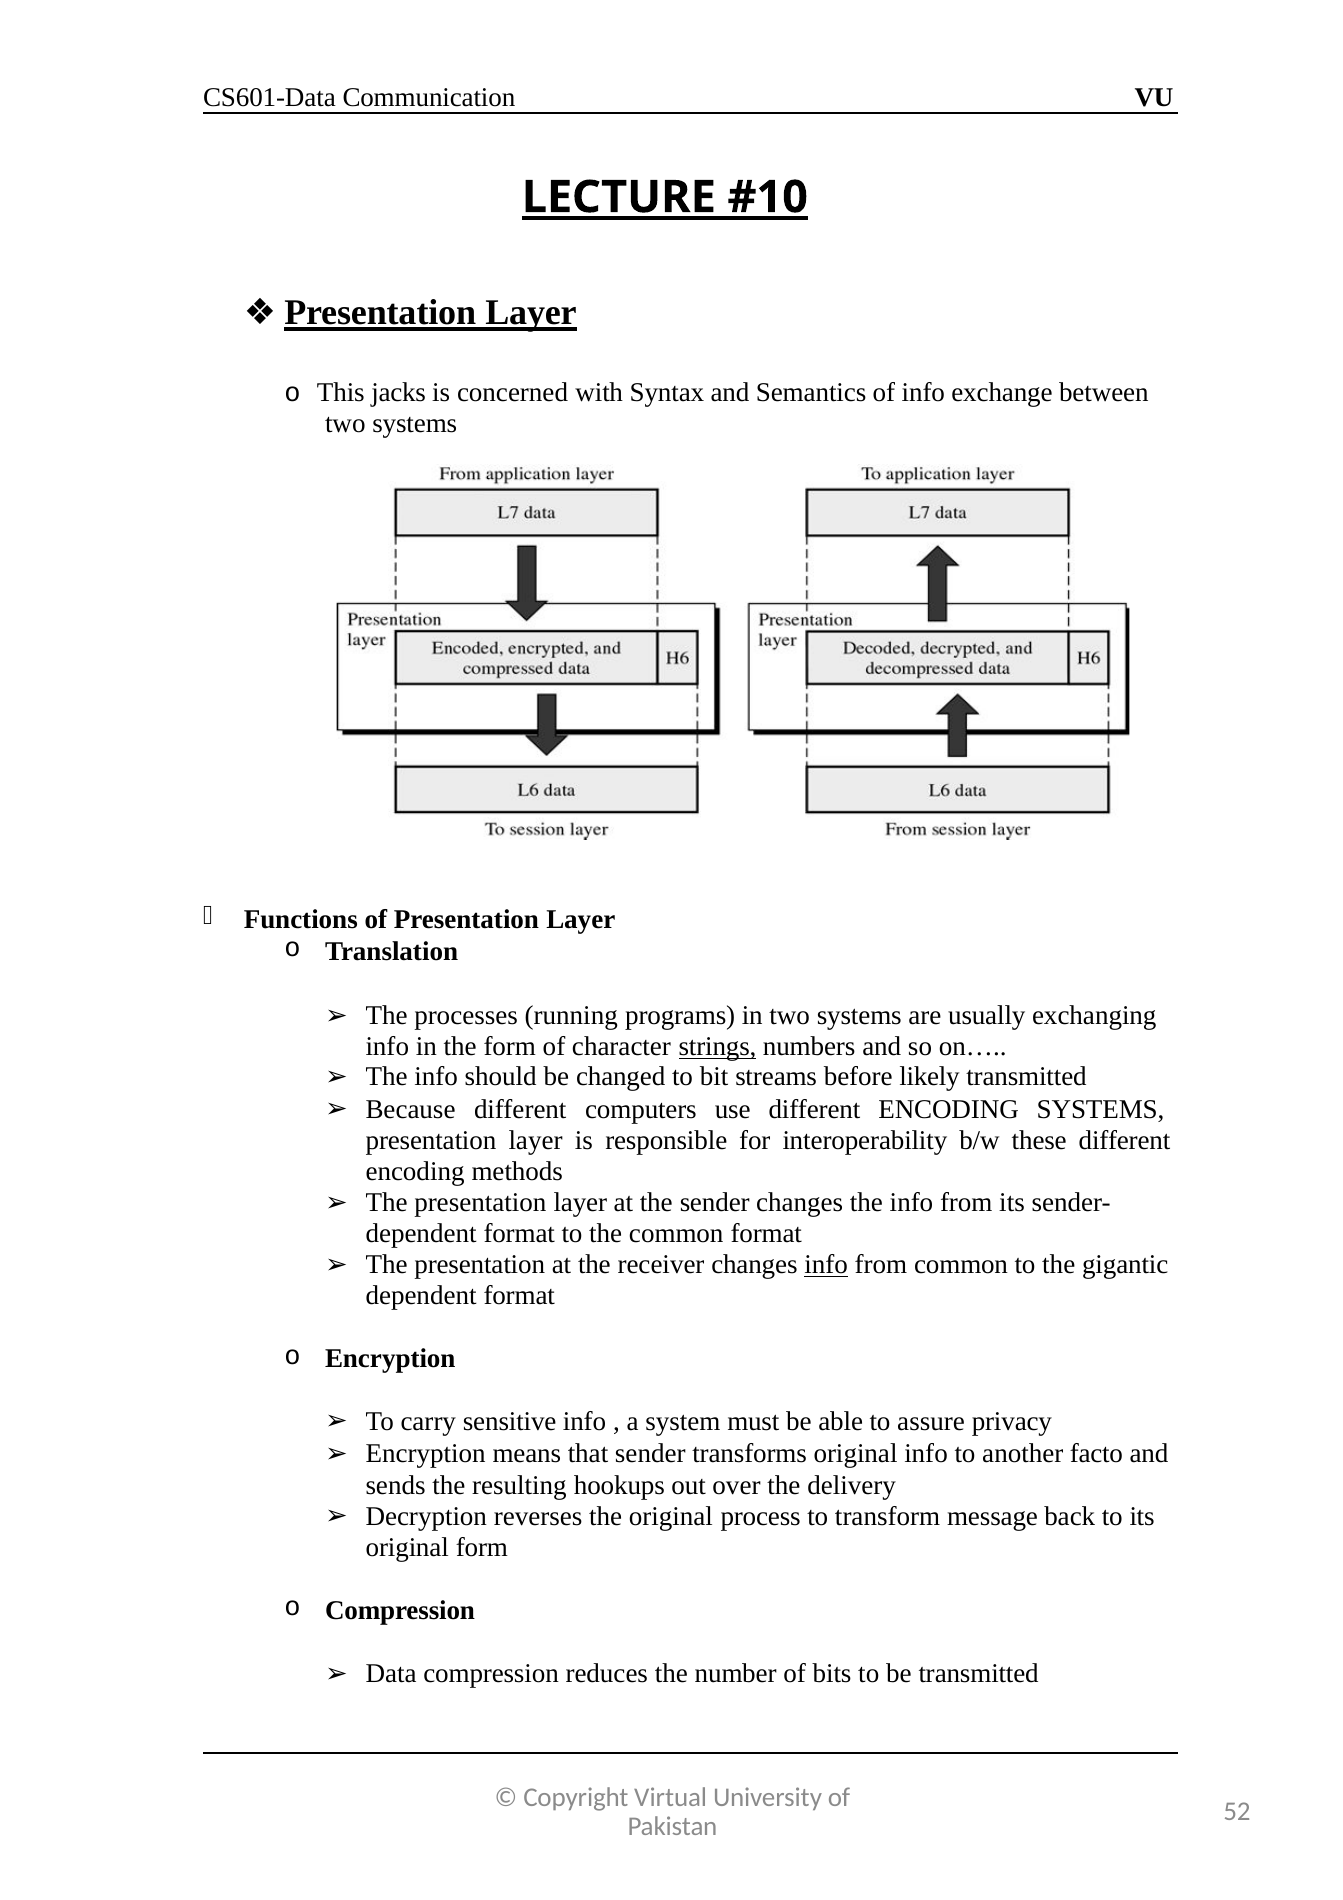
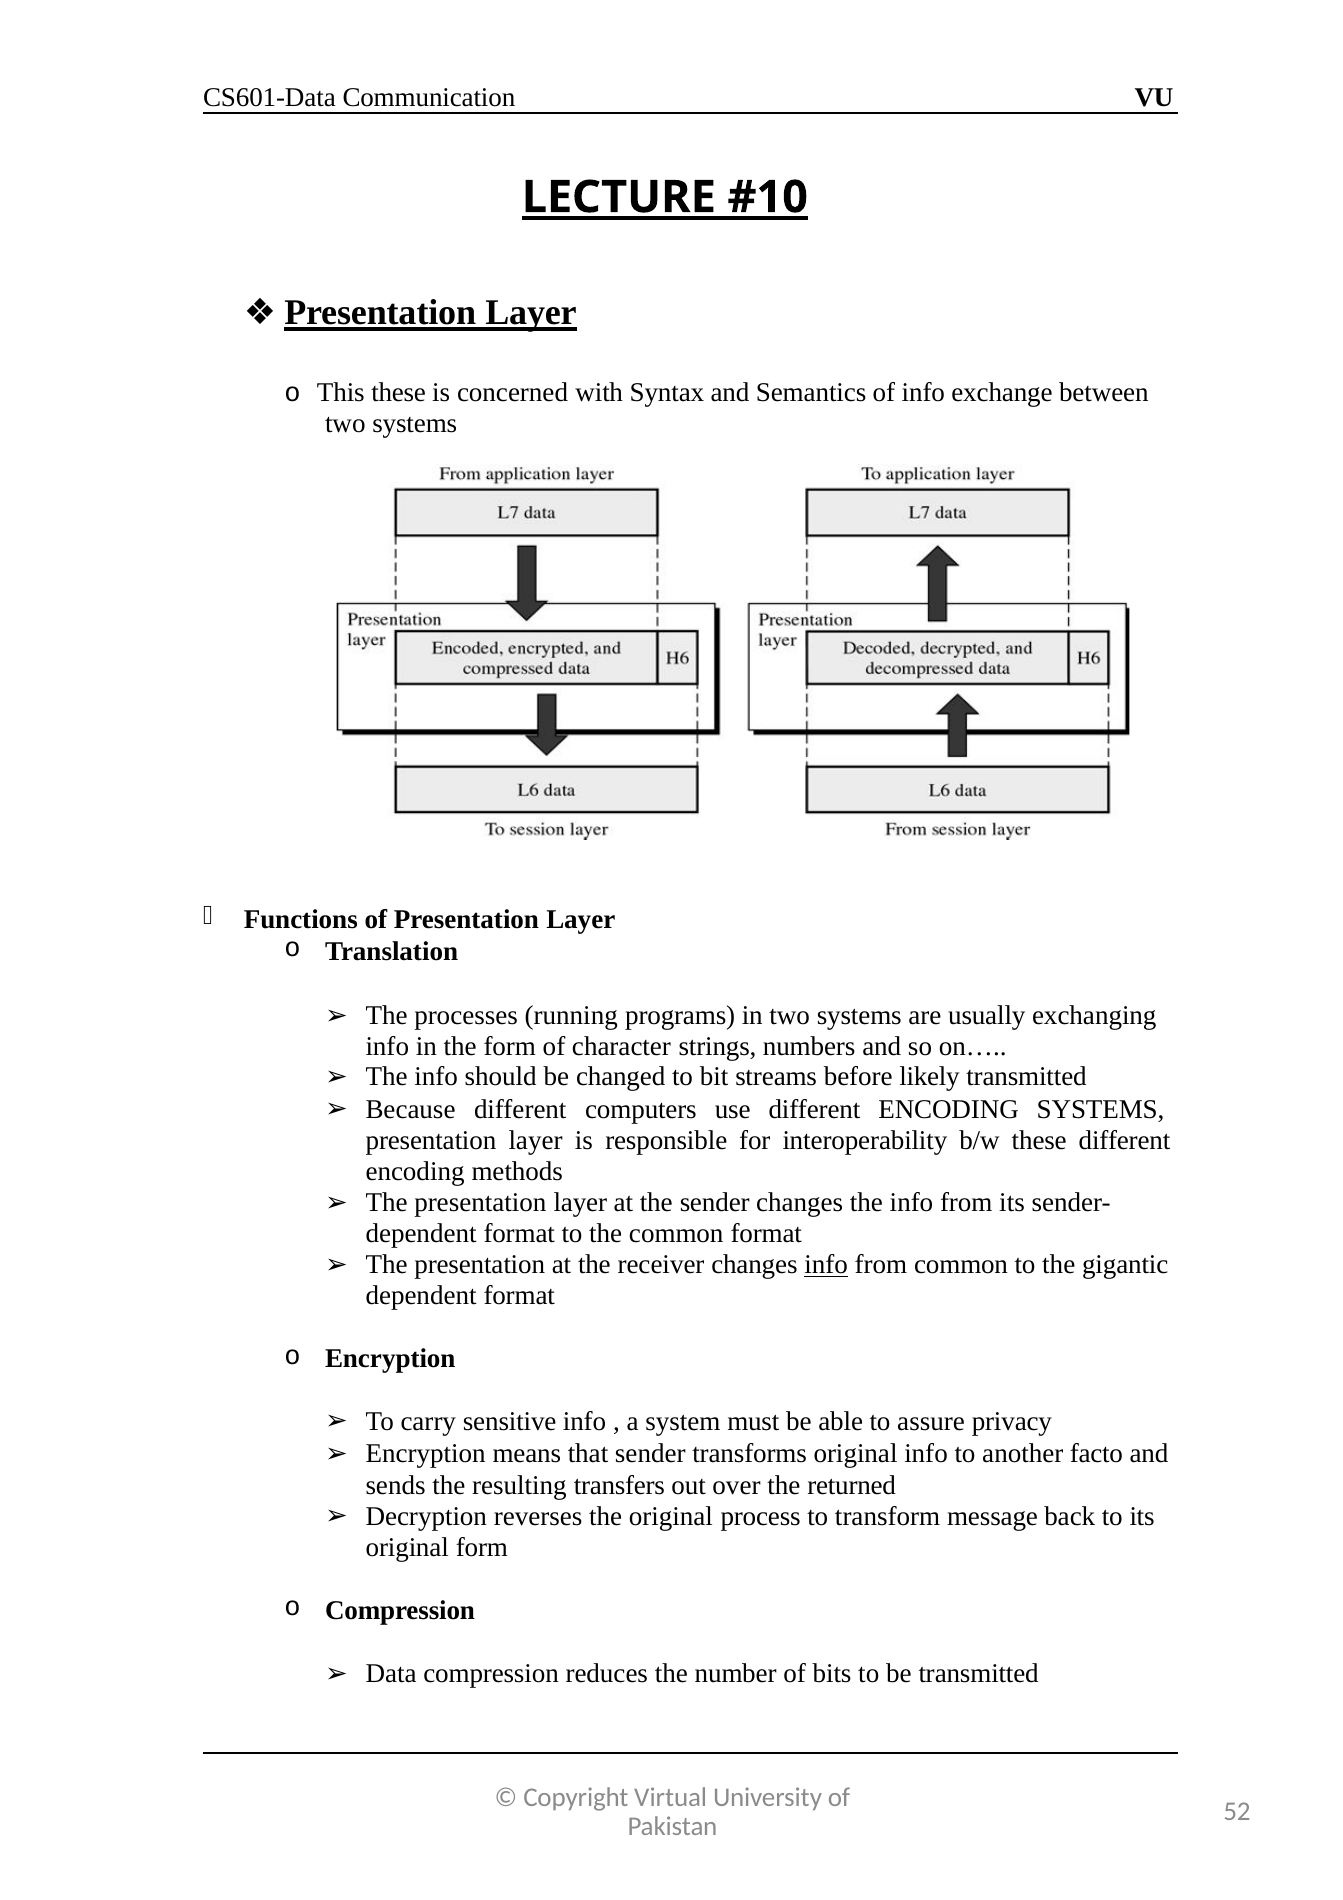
This jacks: jacks -> these (399, 393)
strings underline: present -> none (718, 1047)
hookups: hookups -> transfers (619, 1486)
delivery: delivery -> returned (852, 1486)
